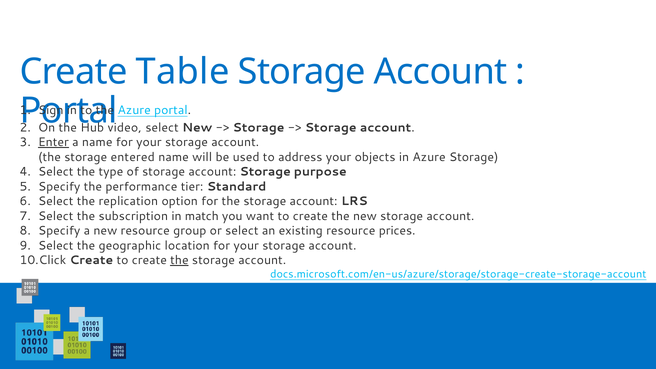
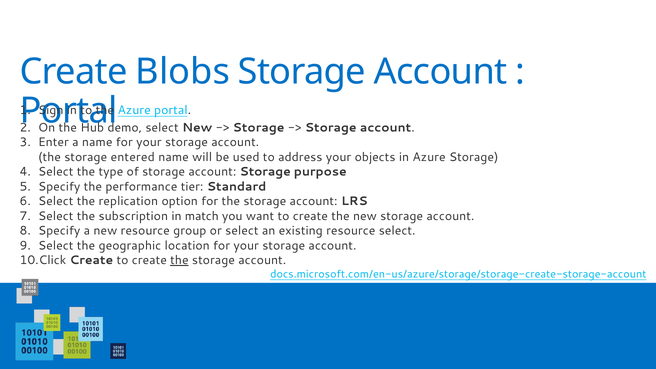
Table: Table -> Blobs (183, 72)
video: video -> demo (125, 127)
Enter underline: present -> none (53, 142)
resource prices: prices -> select (397, 231)
